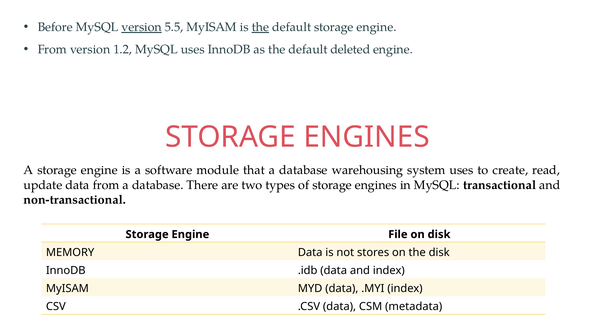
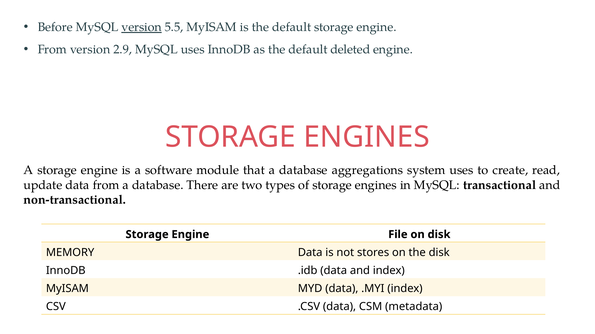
the underline: present -> none (260, 27)
1.2: 1.2 -> 2.9 (123, 50)
warehousing: warehousing -> aggregations (367, 170)
